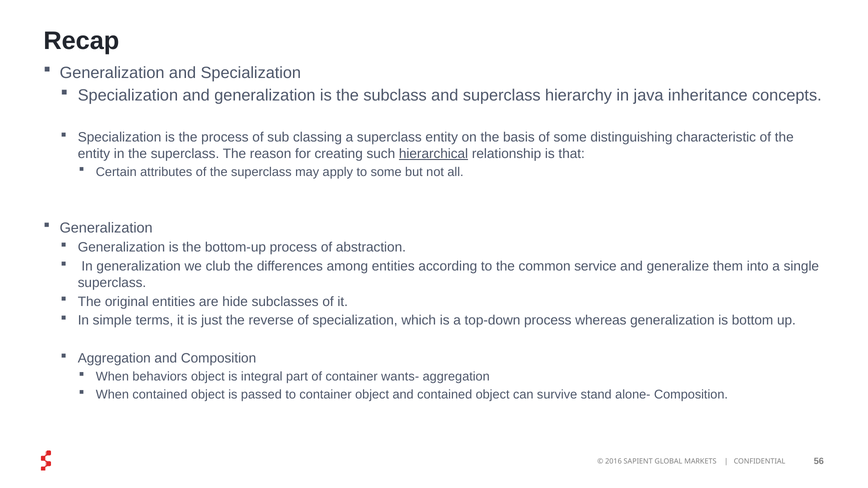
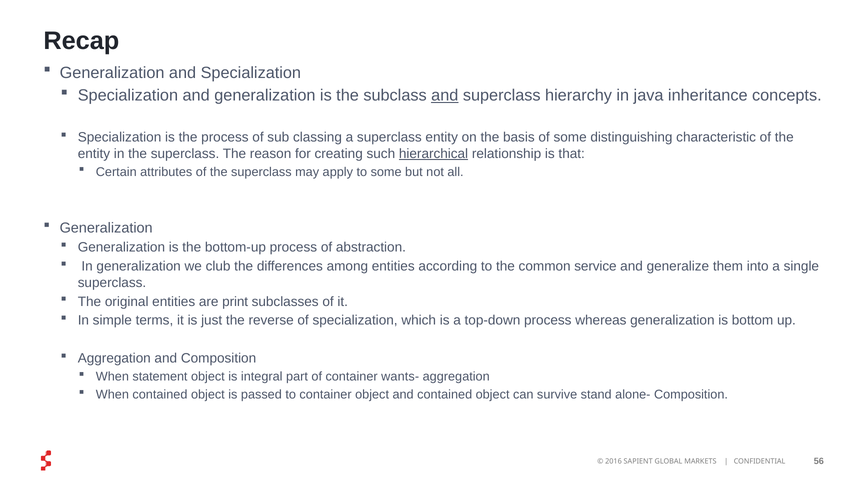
and underline: none -> present (445, 96)
hide: hide -> print (235, 302)
behaviors: behaviors -> statement (160, 377)
